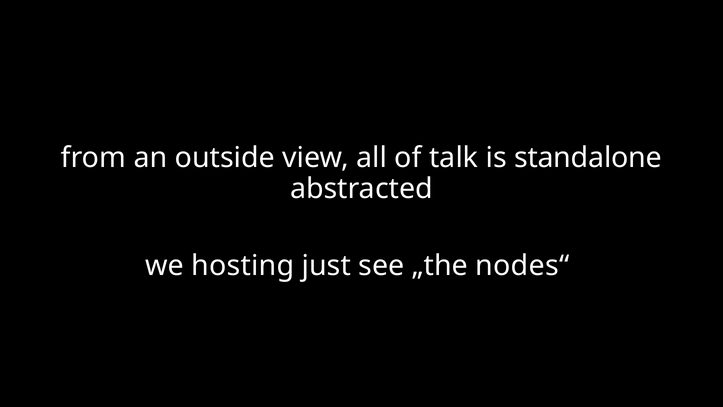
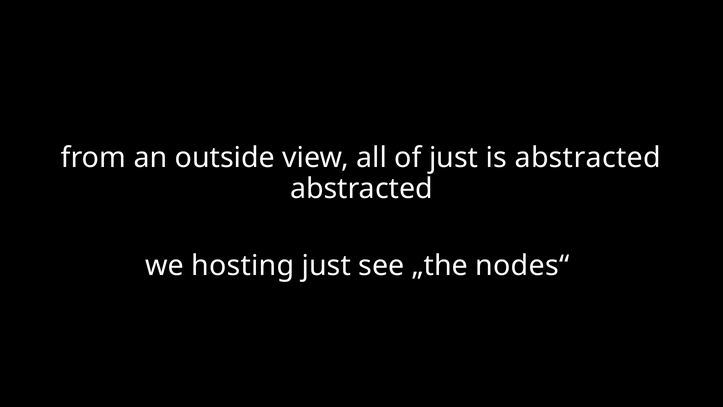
of talk: talk -> just (454, 158)
is standalone: standalone -> abstracted (588, 158)
